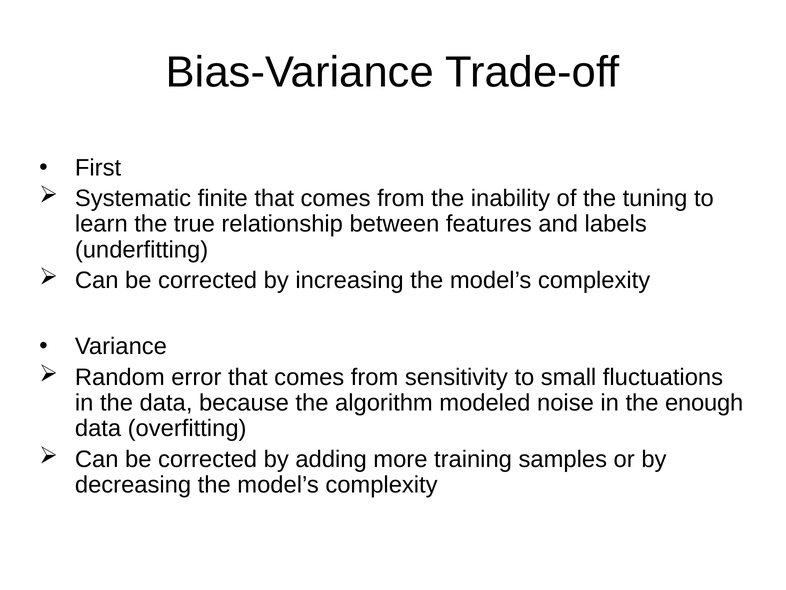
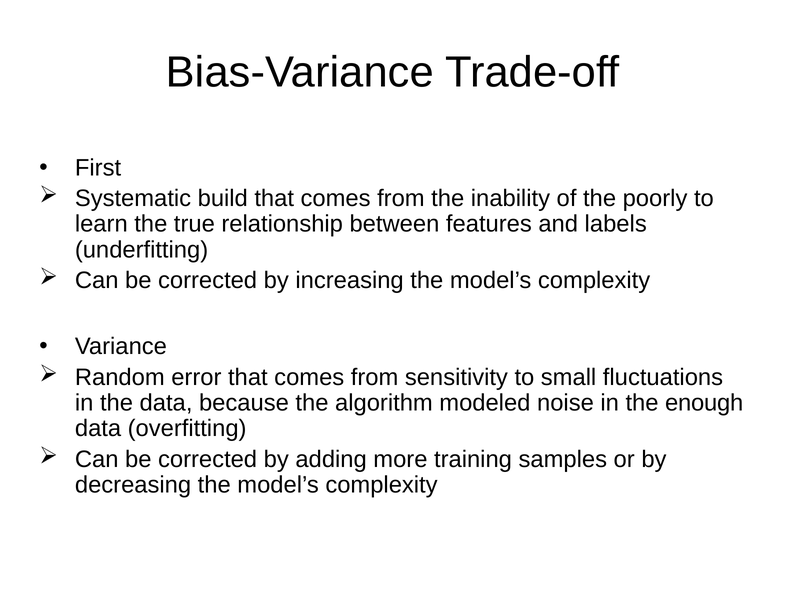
finite: finite -> build (223, 198)
tuning: tuning -> poorly (655, 198)
